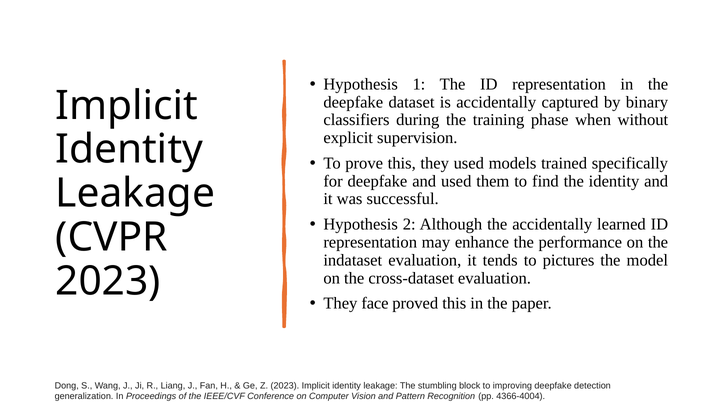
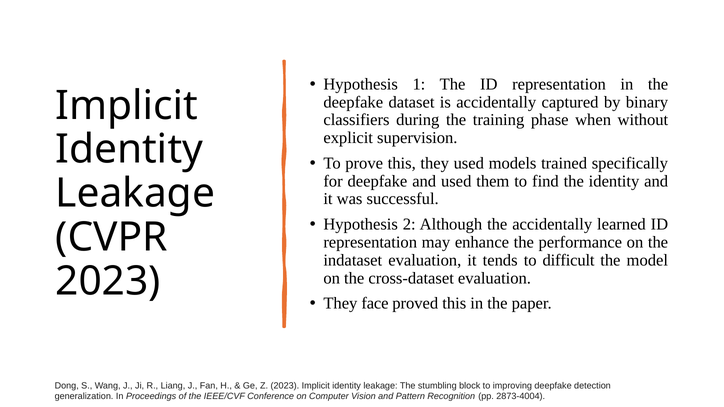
pictures: pictures -> difficult (569, 260)
4366-4004: 4366-4004 -> 2873-4004 (521, 397)
